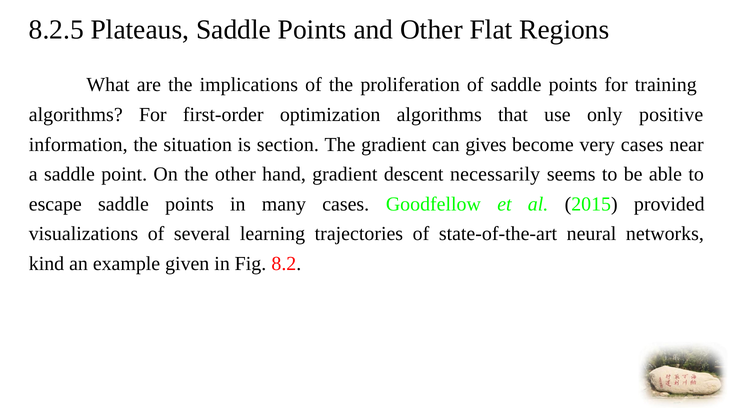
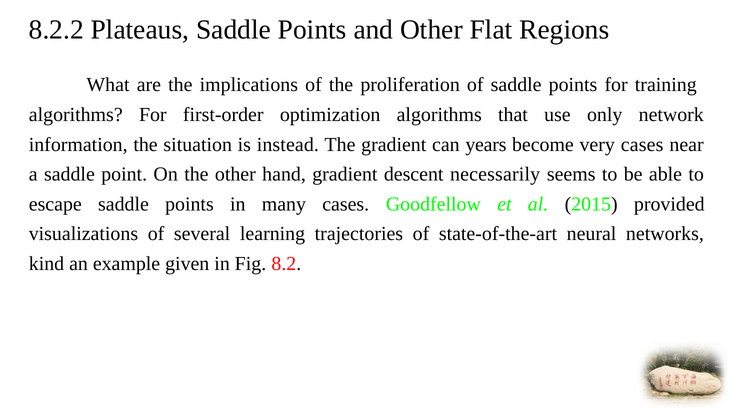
8.2.5: 8.2.5 -> 8.2.2 (56, 30)
positive: positive -> network (671, 115)
section: section -> instead (288, 144)
gives: gives -> years (486, 144)
